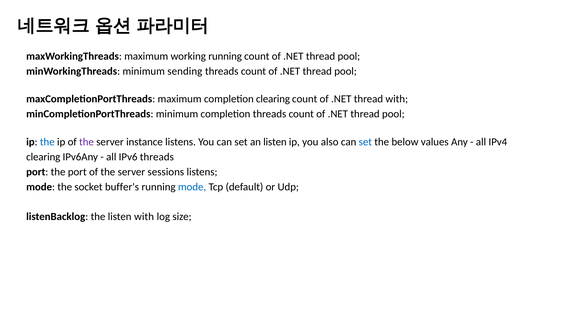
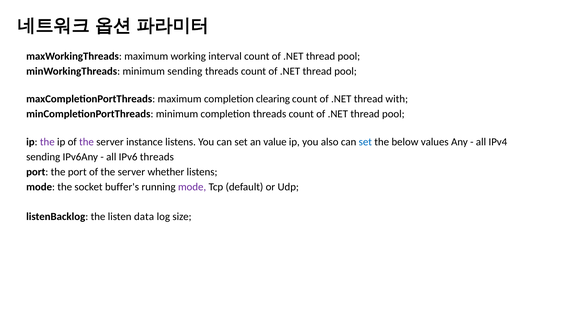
working running: running -> interval (225, 56)
the colour: blue -> purple (47, 142)
an listen: listen -> value (275, 142)
clearing: clearing -> sending (43, 157)
sessions: sessions -> whether (166, 172)
mode colour: blue -> purple (192, 187)
listen with: with -> data (144, 217)
